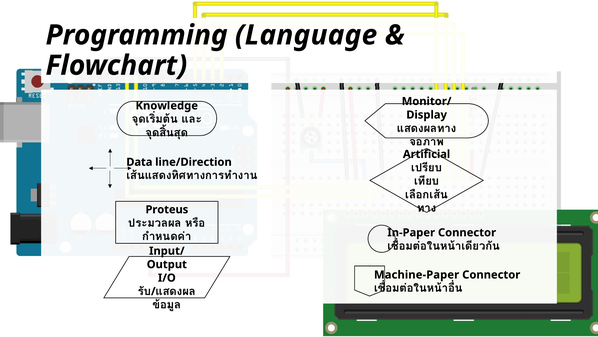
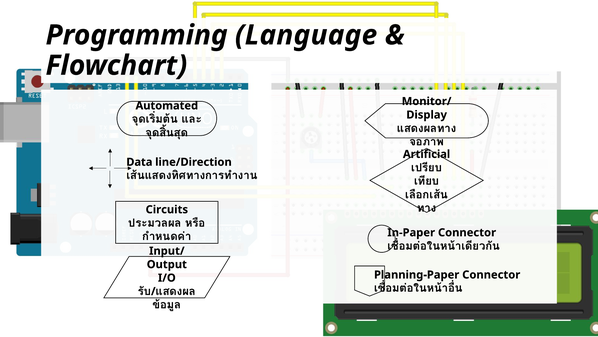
Knowledge: Knowledge -> Automated (167, 106)
Proteus: Proteus -> Circuits (167, 209)
Machine-Paper: Machine-Paper -> Planning-Paper (417, 274)
